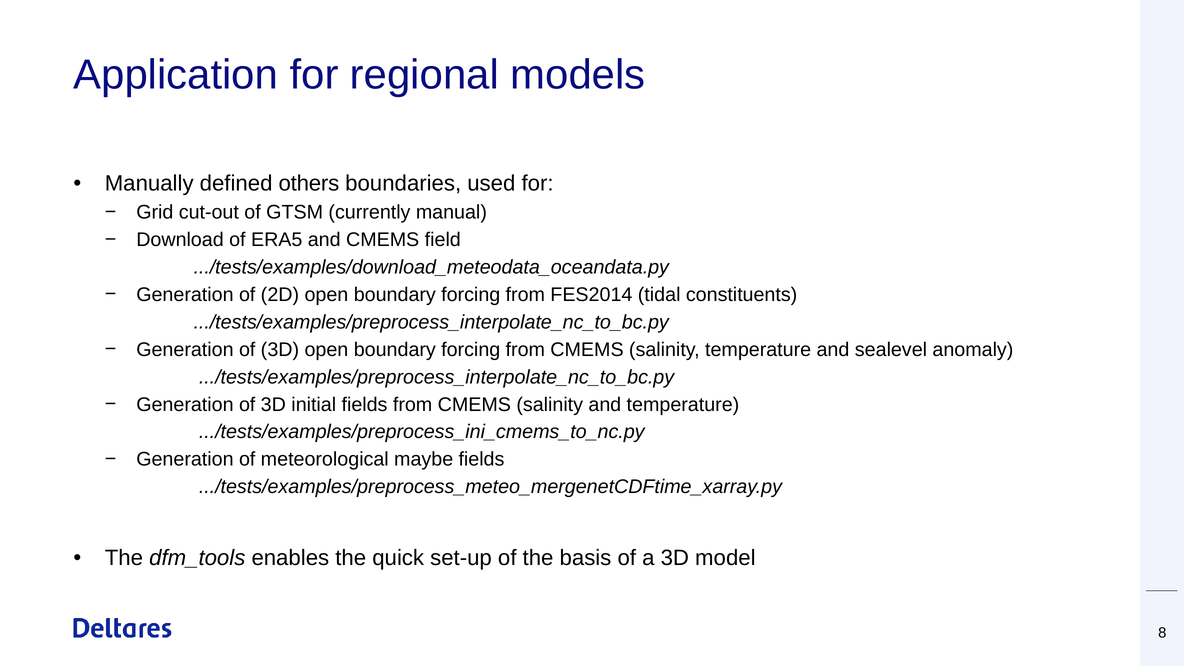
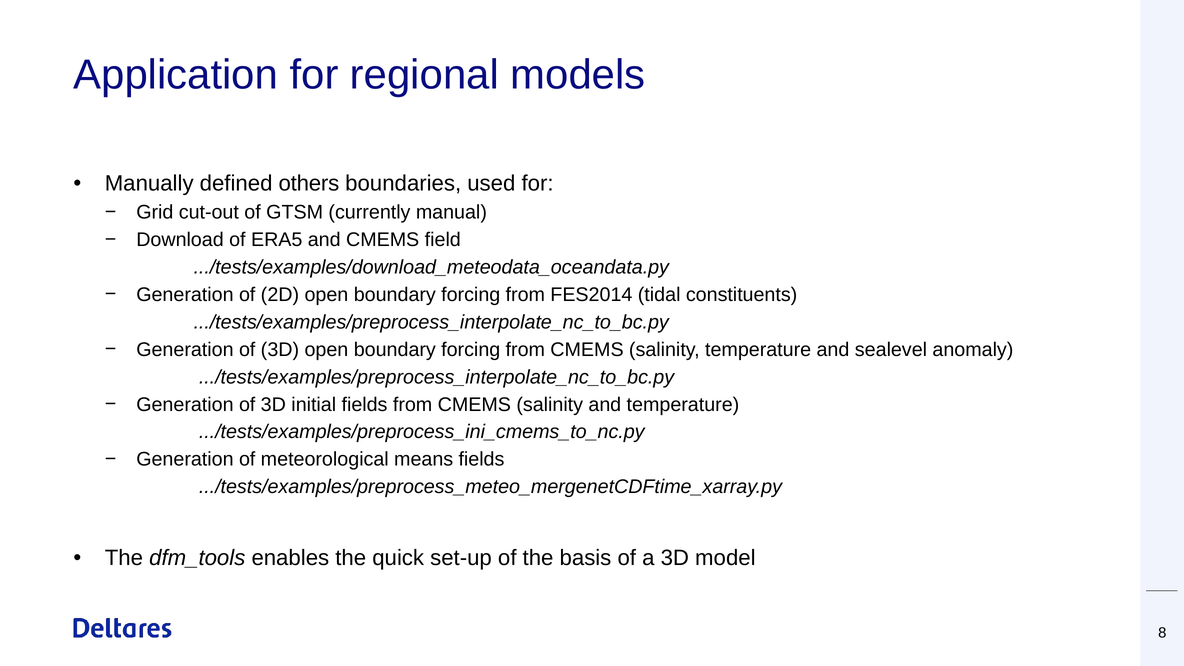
maybe: maybe -> means (424, 459)
